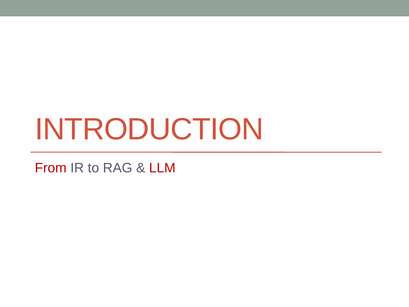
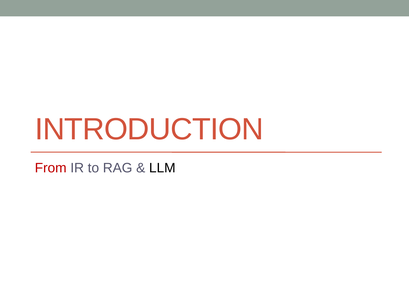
LLM colour: red -> black (162, 168)
